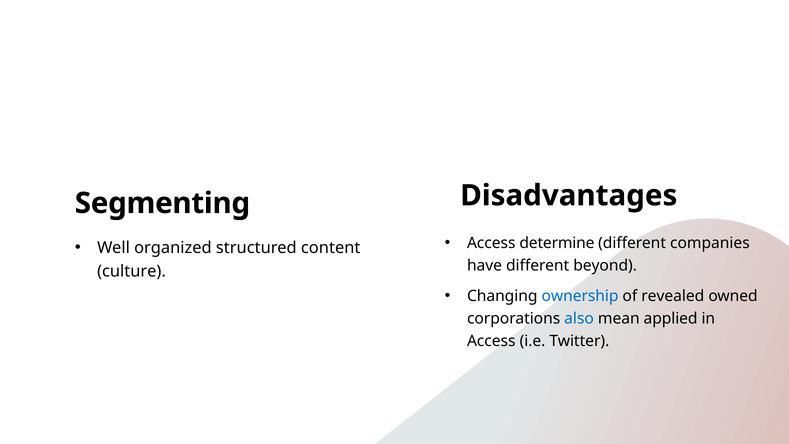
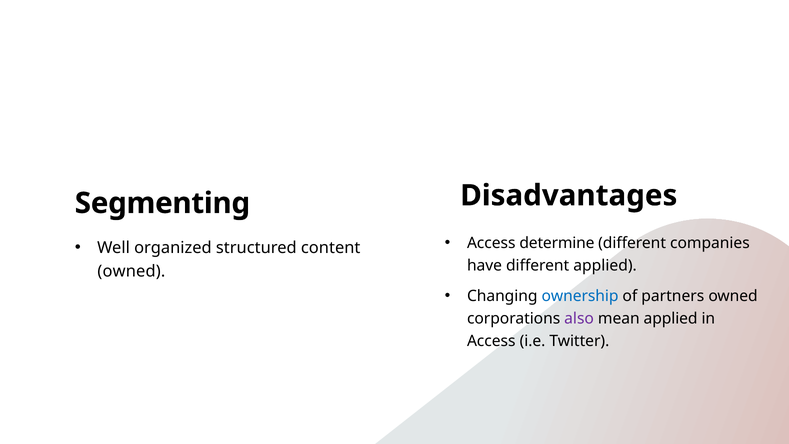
different beyond: beyond -> applied (605, 265)
culture: culture -> owned (131, 271)
revealed: revealed -> partners (673, 296)
also colour: blue -> purple (579, 318)
